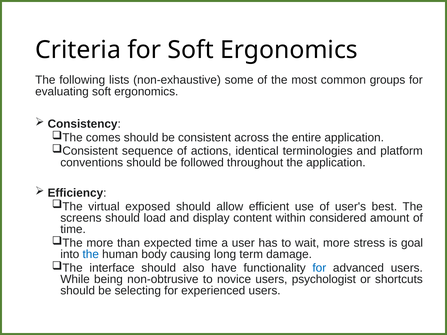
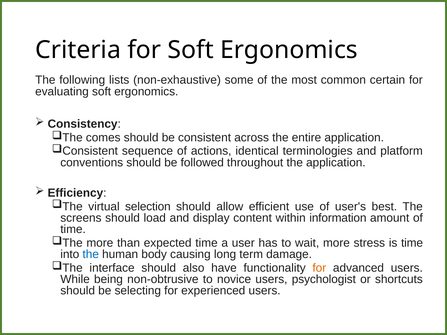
groups: groups -> certain (387, 80)
exposed: exposed -> selection (148, 207)
considered: considered -> information (338, 218)
is goal: goal -> time (412, 243)
for colour: blue -> orange (319, 268)
